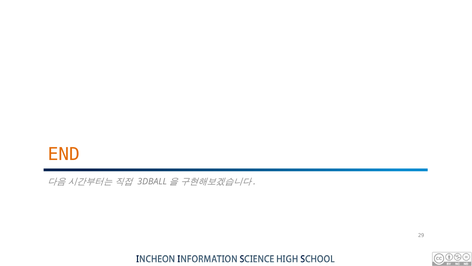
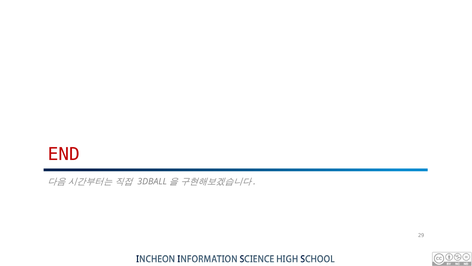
END colour: orange -> red (64, 154)
